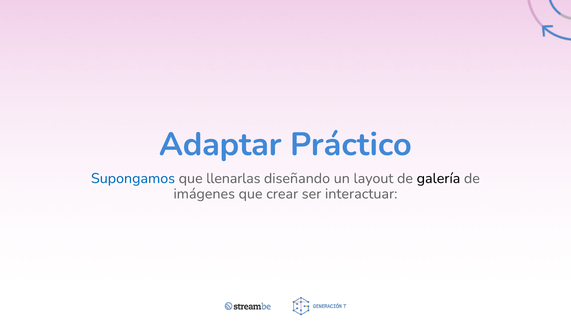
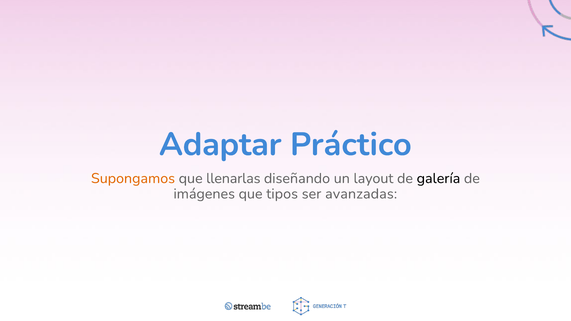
Supongamos colour: blue -> orange (133, 178)
crear: crear -> tipos (282, 194)
interactuar: interactuar -> avanzadas (361, 194)
